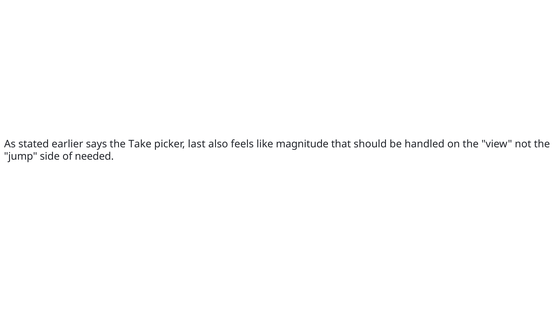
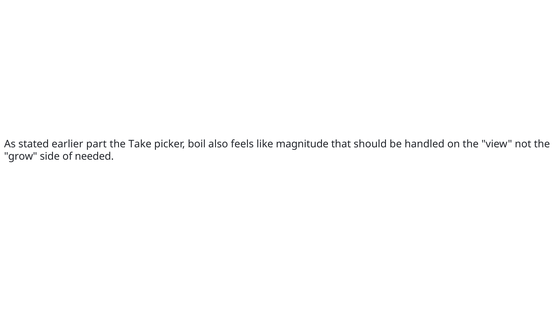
says: says -> part (96, 144)
last: last -> boil (197, 144)
jump: jump -> grow (21, 157)
